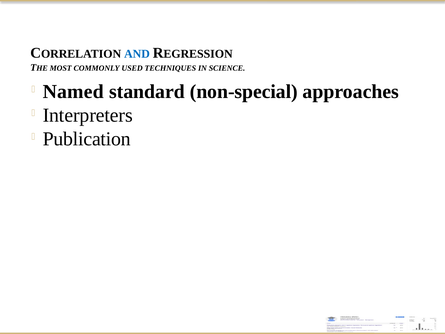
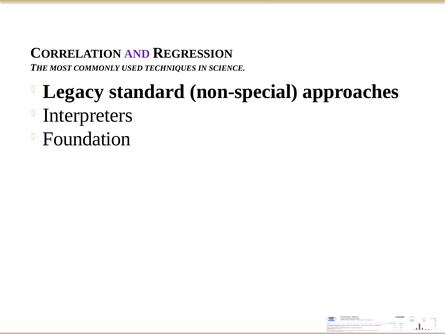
AND colour: blue -> purple (137, 54)
Named: Named -> Legacy (73, 91)
Publication: Publication -> Foundation (87, 139)
